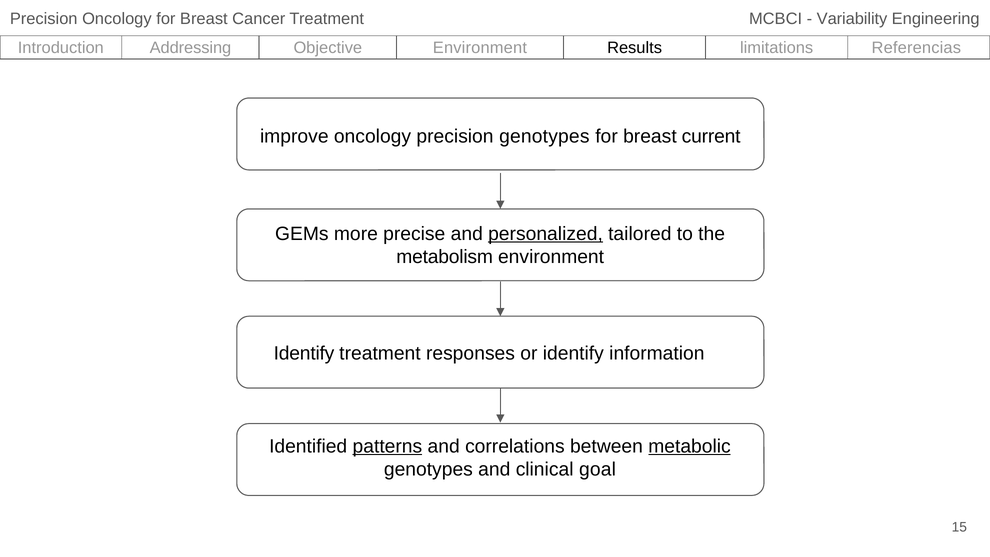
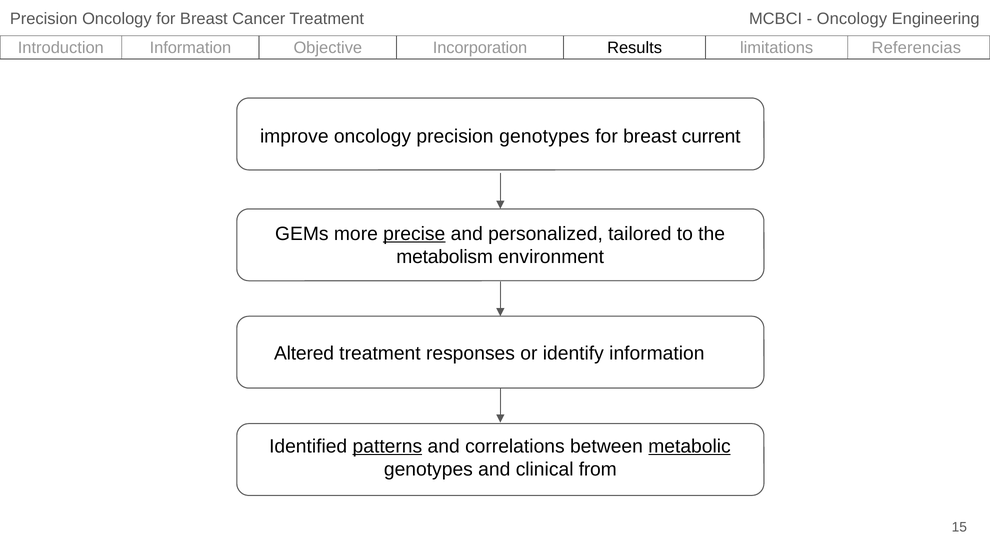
Variability: Variability -> Oncology (852, 19)
Introduction Addressing: Addressing -> Information (190, 48)
Objective Environment: Environment -> Incorporation (480, 48)
precise underline: none -> present (414, 234)
personalized underline: present -> none (545, 234)
Identify: Identify -> Altered (304, 353)
goal: goal -> from (598, 469)
